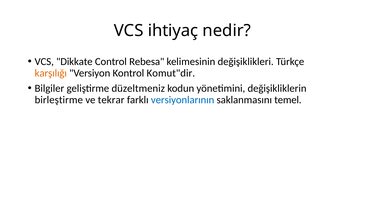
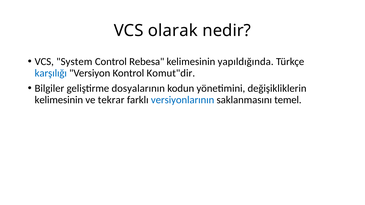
ihtiyaç: ihtiyaç -> olarak (173, 31)
Dikkate: Dikkate -> System (74, 62)
değişiklikleri: değişiklikleri -> yapıldığında (246, 62)
karşılığı colour: orange -> blue (51, 73)
düzeltmeniz: düzeltmeniz -> dosyalarının (138, 88)
birleştirme: birleştirme -> kelimesinin (59, 100)
